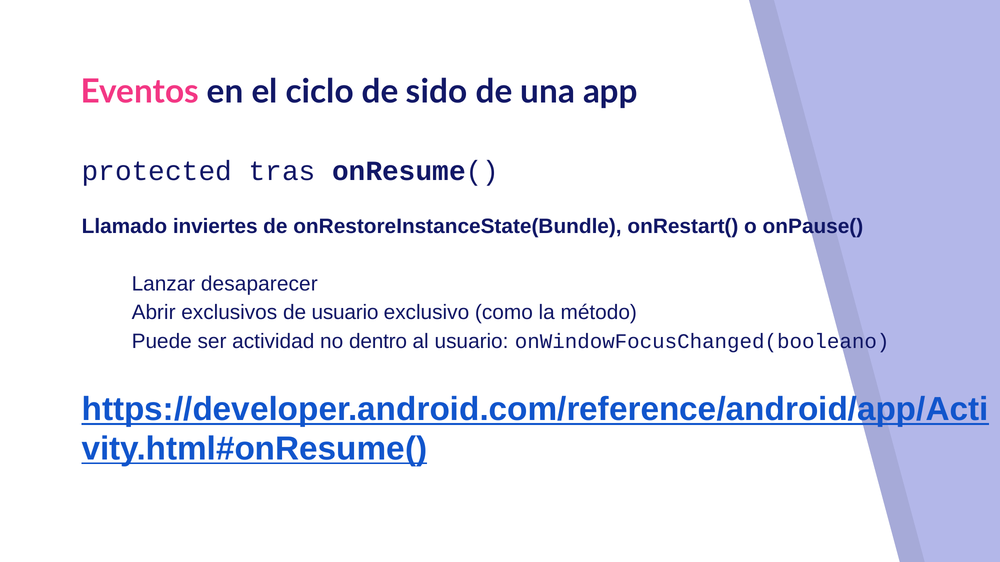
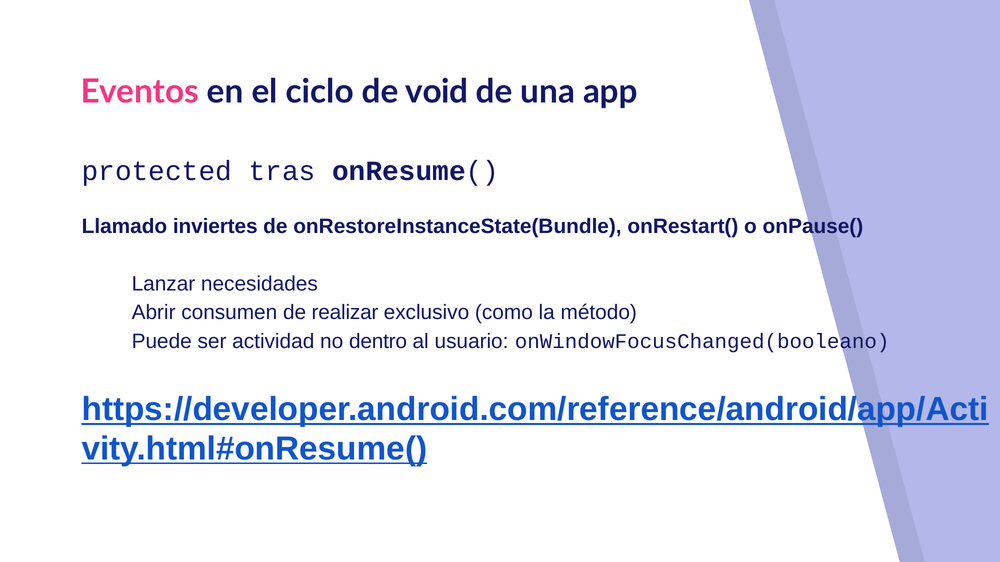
sido: sido -> void (437, 92)
desaparecer: desaparecer -> necesidades (259, 284)
exclusivos: exclusivos -> consumen (229, 313)
de usuario: usuario -> realizar (345, 313)
